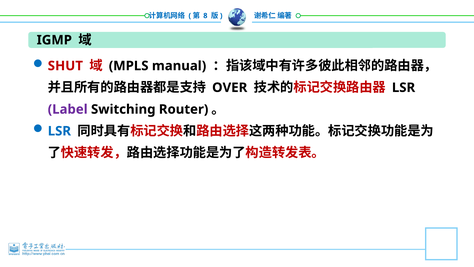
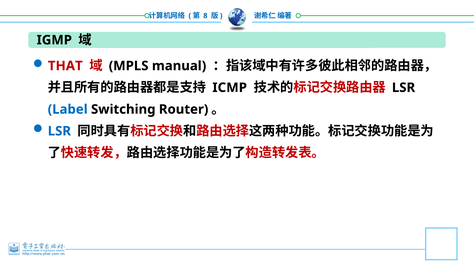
SHUT: SHUT -> THAT (65, 66)
OVER: OVER -> ICMP (230, 87)
Label colour: purple -> blue (68, 109)
